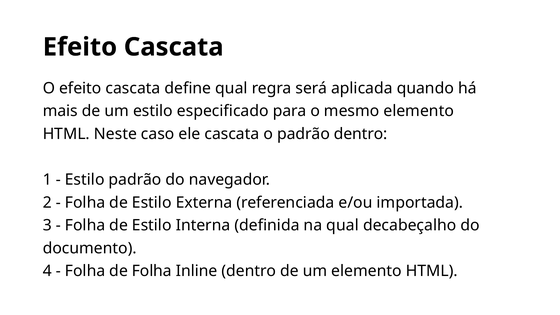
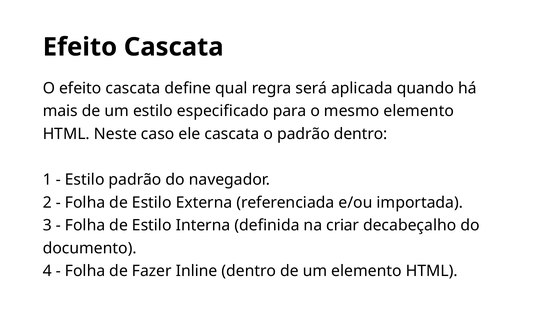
na qual: qual -> criar (343, 225)
de Folha: Folha -> Fazer (152, 271)
